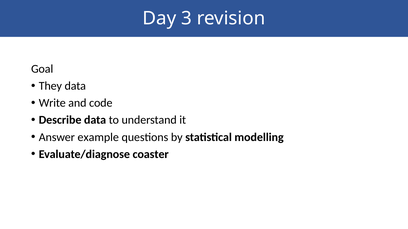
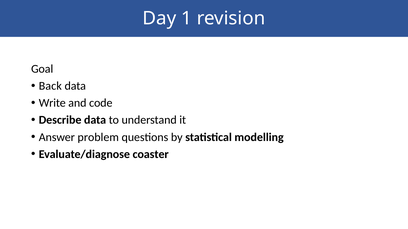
3: 3 -> 1 (187, 18)
They: They -> Back (50, 86)
example: example -> problem (98, 137)
